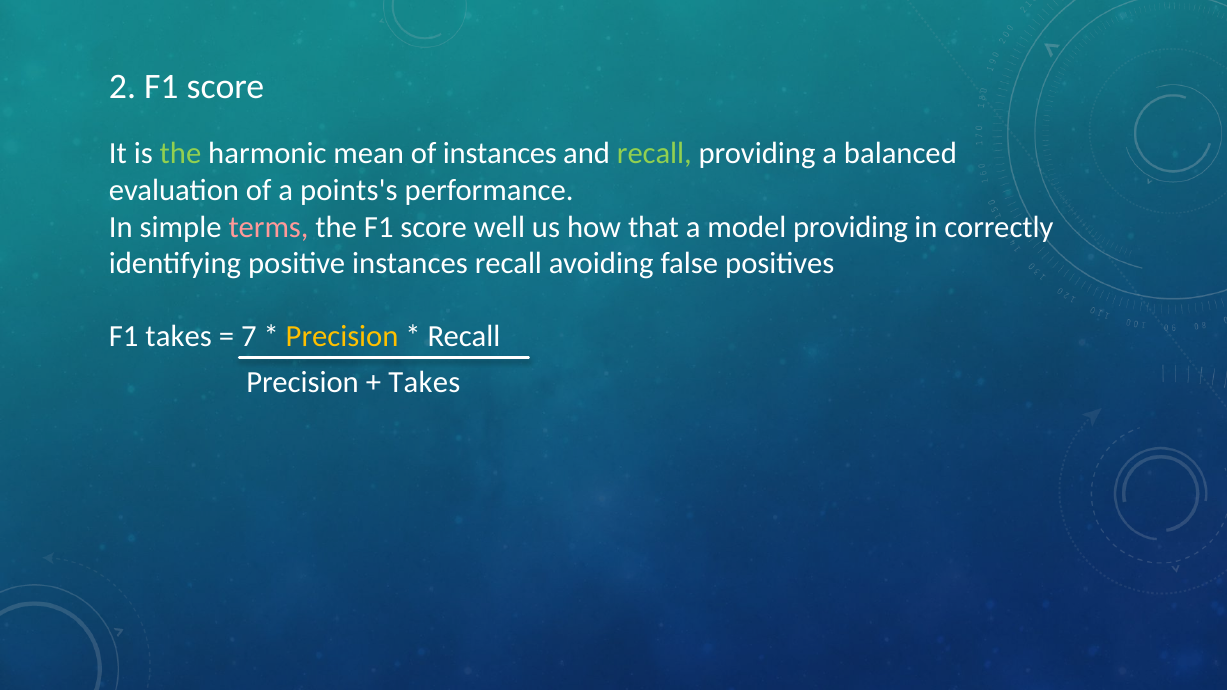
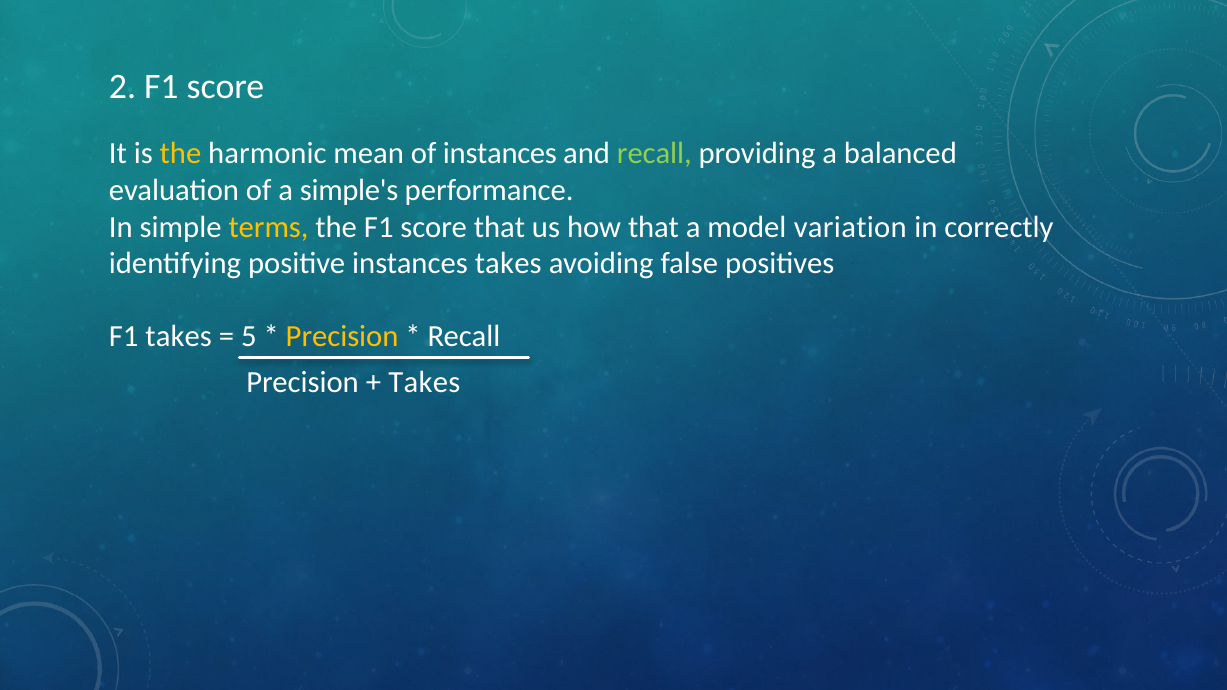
the colour: light green -> yellow (181, 153)
points's: points's -> simple's (349, 190)
terms colour: pink -> yellow (269, 227)
score well: well -> that (500, 227)
model providing: providing -> variation (850, 227)
instances recall: recall -> takes (508, 264)
7: 7 -> 5 (249, 336)
